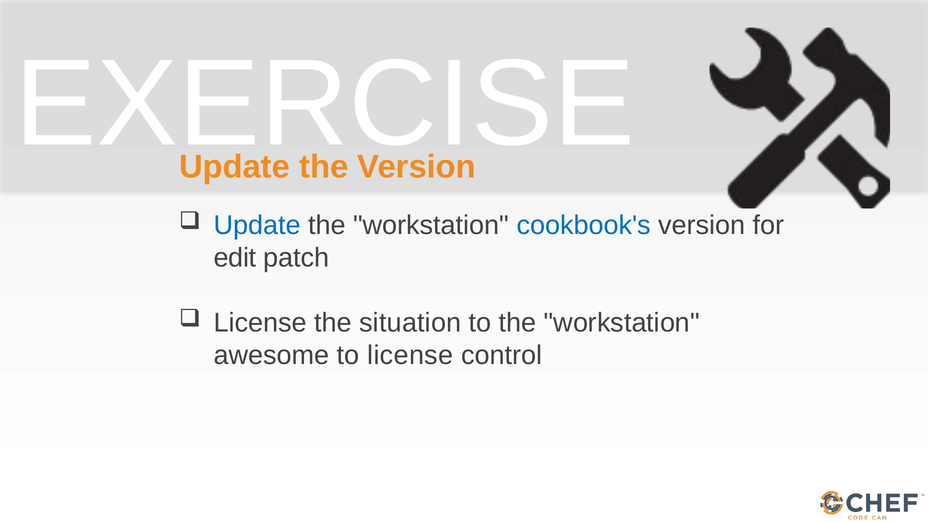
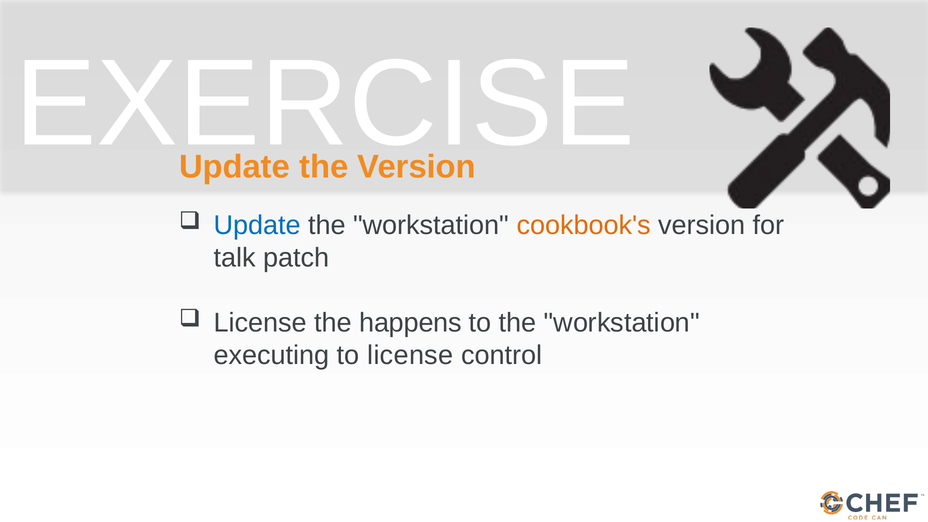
cookbook's colour: blue -> orange (584, 225)
edit: edit -> talk (235, 258)
situation: situation -> happens (410, 323)
awesome: awesome -> executing (272, 355)
